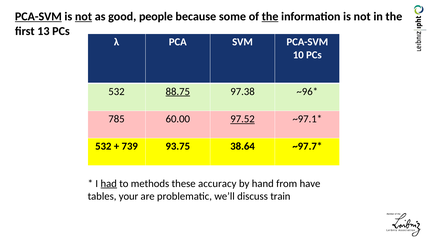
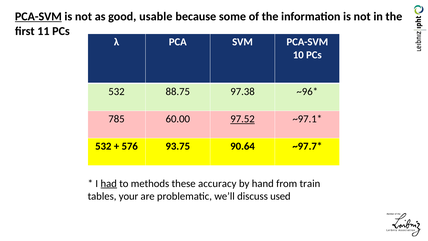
not underline: present -> none (83, 17)
people: people -> usable (156, 17)
the underline: present -> none (270, 17)
13: 13 -> 11 (43, 31)
88.75 underline: present -> none (178, 91)
739: 739 -> 576 (130, 146)
38.64: 38.64 -> 90.64 (243, 146)
have: have -> train (310, 183)
train: train -> used (280, 196)
